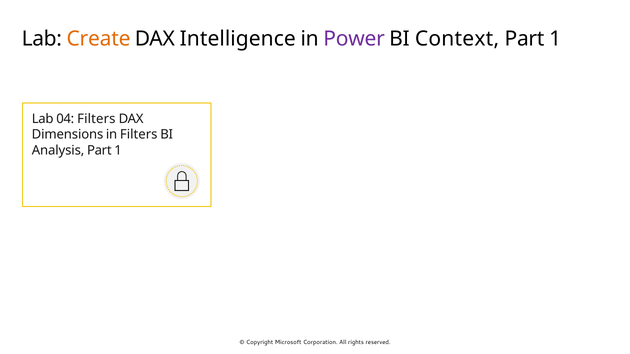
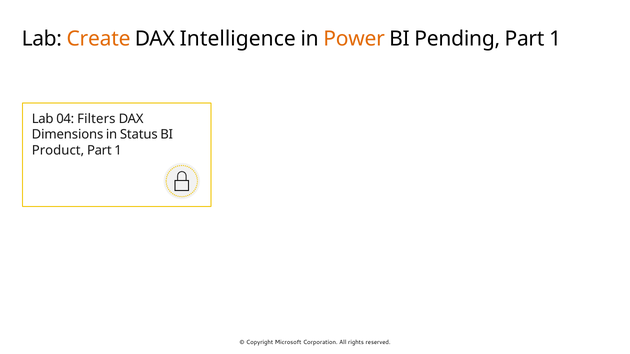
Power colour: purple -> orange (354, 39)
Context: Context -> Pending (457, 39)
in Filters: Filters -> Status (139, 135)
Analysis: Analysis -> Product (58, 150)
